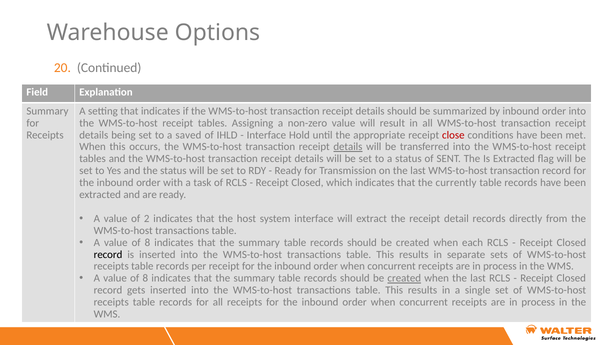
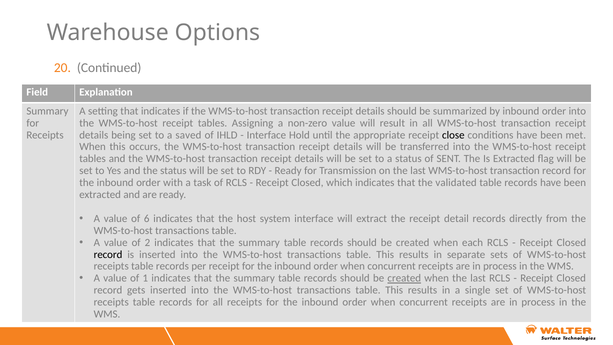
close colour: red -> black (453, 135)
details underline: present -> none (348, 147)
currently: currently -> validated (456, 183)
2: 2 -> 6 (147, 218)
8: 8 -> 2 (147, 242)
8: 8 -> 1 (145, 278)
